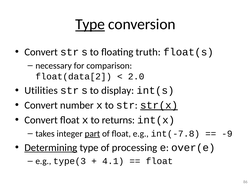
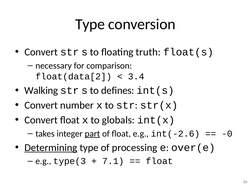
Type underline: present -> none (90, 24)
2.0: 2.0 -> 3.4 (136, 77)
Utilities: Utilities -> Walking (41, 91)
display: display -> defines (118, 91)
str(x underline: present -> none (159, 105)
returns: returns -> globals (118, 120)
int(-7.8: int(-7.8 -> int(-2.6 (175, 134)
-9: -9 -> -0 (227, 134)
4.1: 4.1 -> 7.1 (113, 161)
